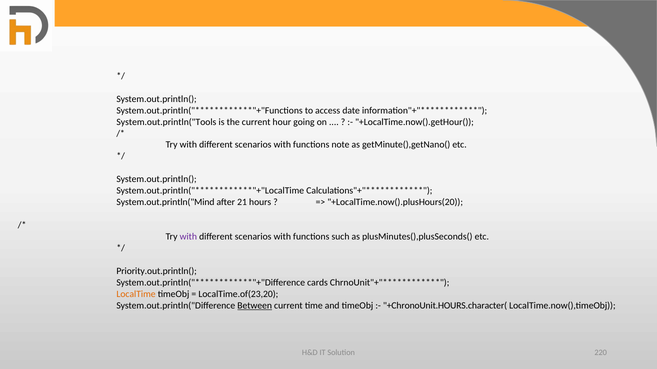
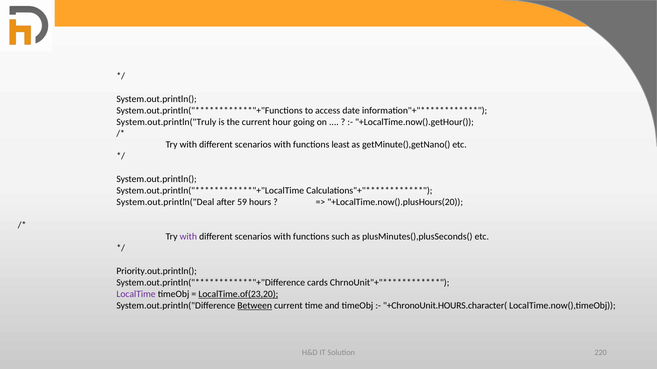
System.out.println("Tools: System.out.println("Tools -> System.out.println("Truly (166, 122)
note: note -> least (341, 145)
System.out.println("Mind: System.out.println("Mind -> System.out.println("Deal (165, 203)
21: 21 -> 59 (242, 203)
LocalTime colour: orange -> purple (136, 295)
LocalTime.of(23,20 underline: none -> present (238, 295)
